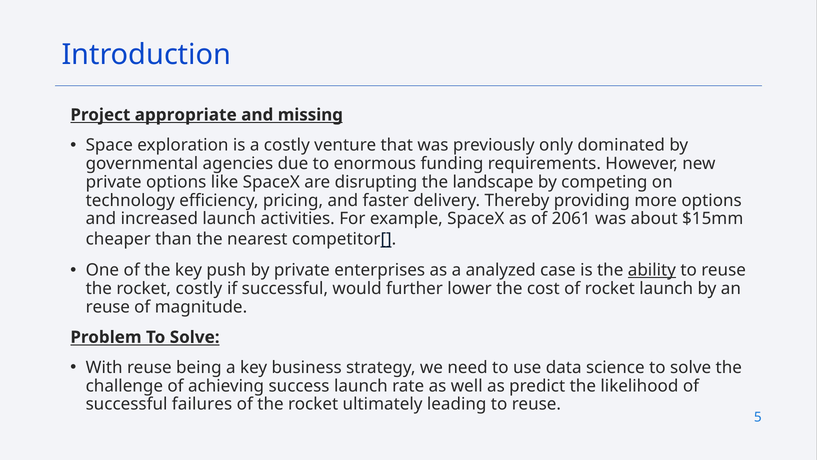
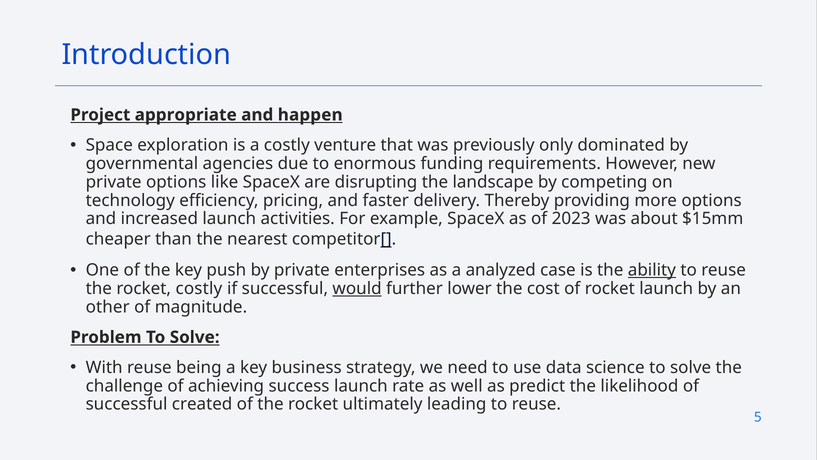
missing: missing -> happen (310, 115)
2061: 2061 -> 2023 (571, 219)
would underline: none -> present (357, 288)
reuse: reuse -> other (108, 307)
failures: failures -> created (202, 404)
